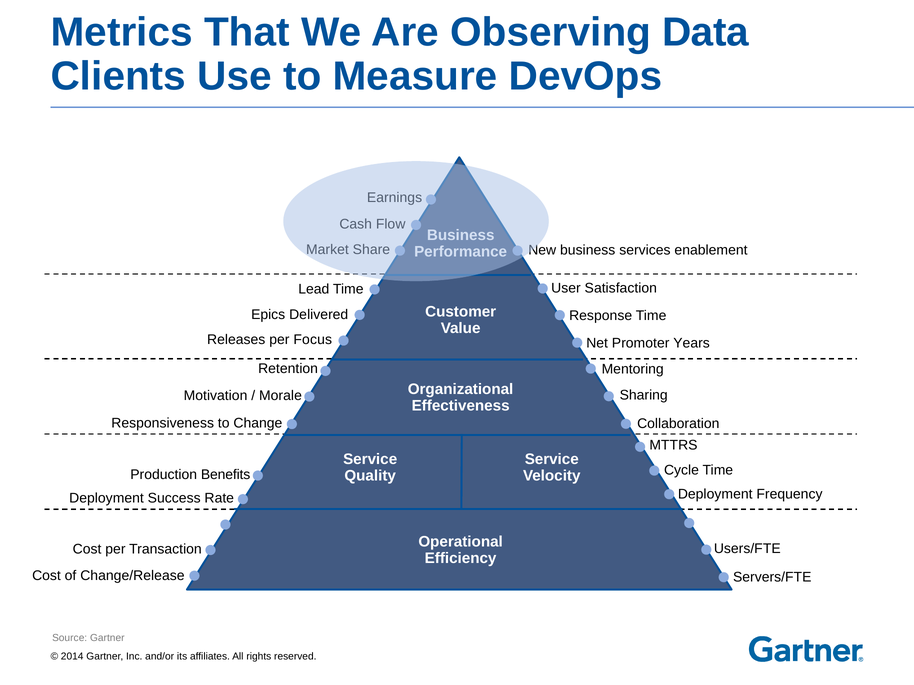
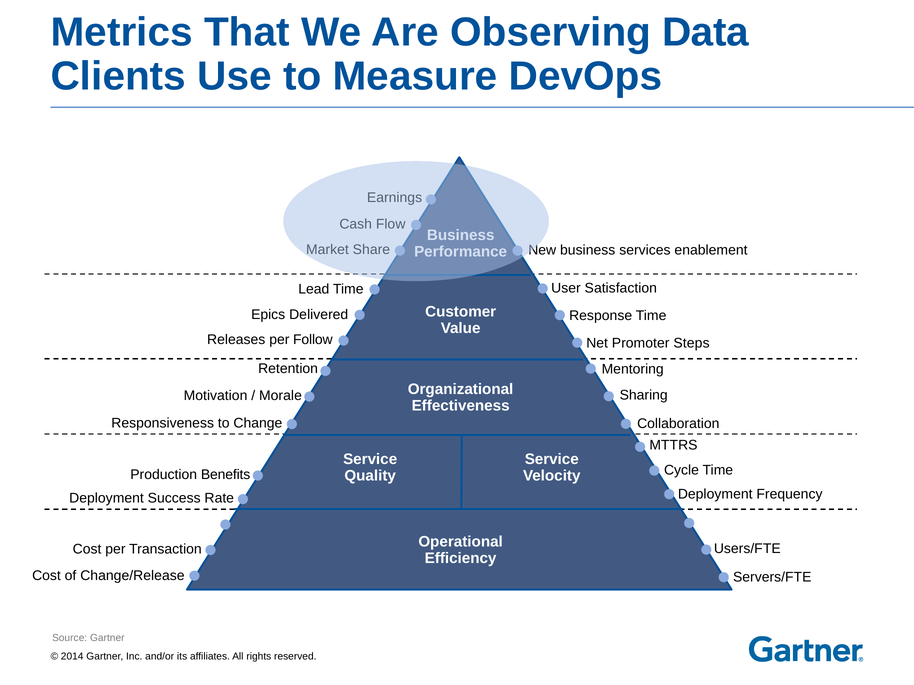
Focus: Focus -> Follow (313, 340)
Years: Years -> Steps (692, 343)
